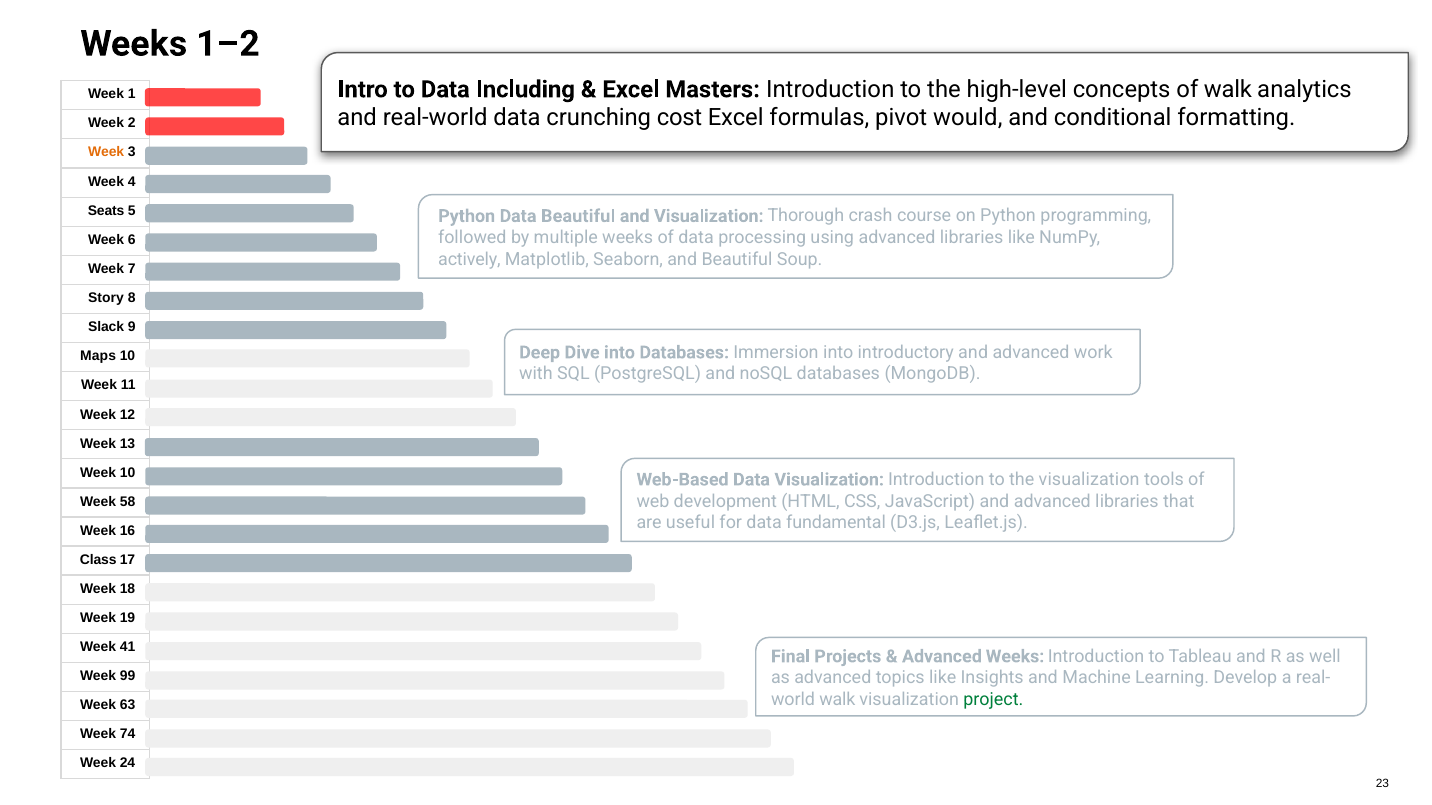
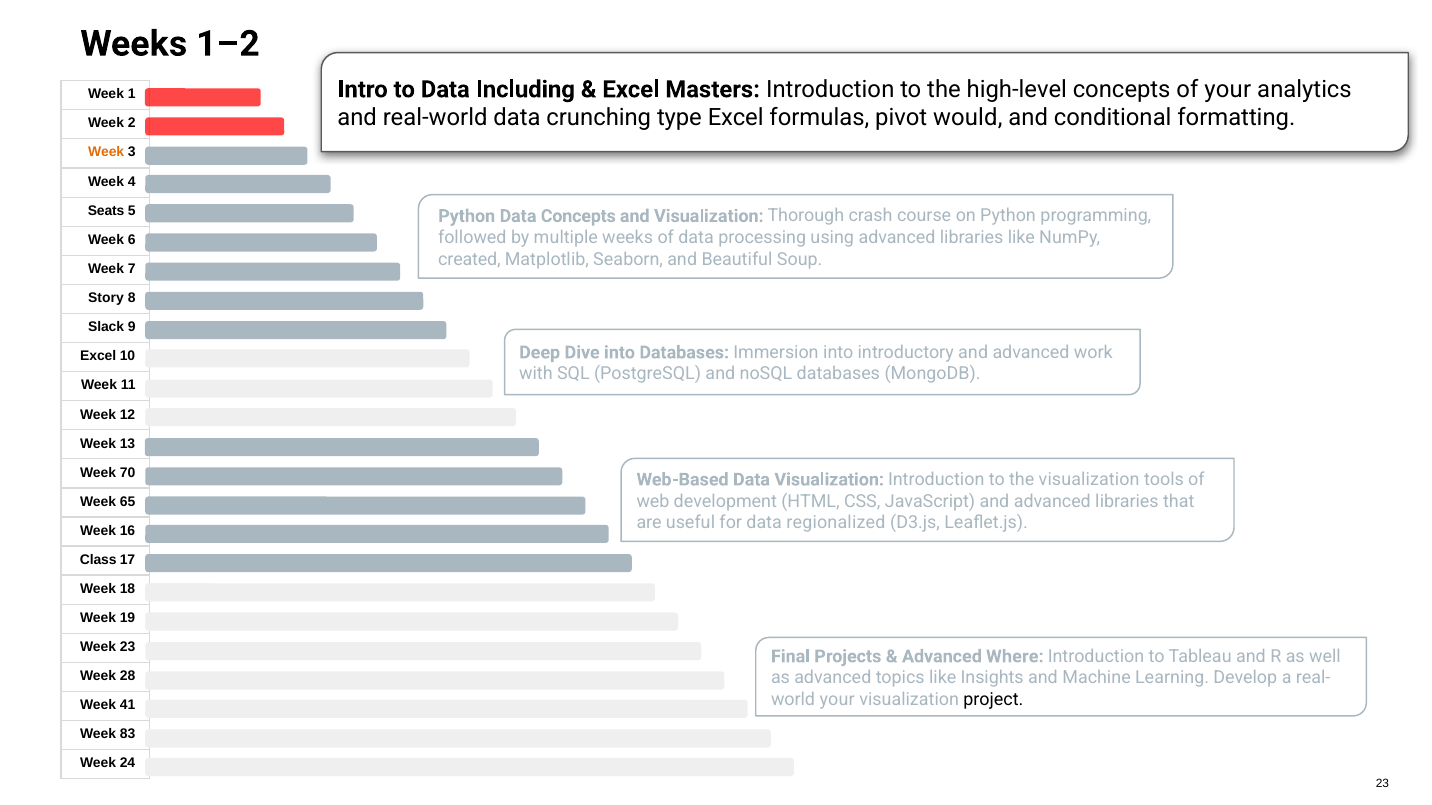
of walk: walk -> your (1228, 89)
cost: cost -> type (679, 118)
Data Beautiful: Beautiful -> Concepts (578, 216)
actively: actively -> created (469, 259)
Maps: Maps -> Excel (98, 357)
Week 10: 10 -> 70 (128, 473)
58: 58 -> 65 (128, 502)
fundamental: fundamental -> regionalized (836, 523)
Week 41: 41 -> 23 (128, 647)
Advanced Weeks: Weeks -> Where (1015, 657)
99: 99 -> 28 (128, 677)
walk: walk -> your (837, 700)
project colour: green -> black (993, 700)
63: 63 -> 41 (128, 706)
74: 74 -> 83 (128, 735)
